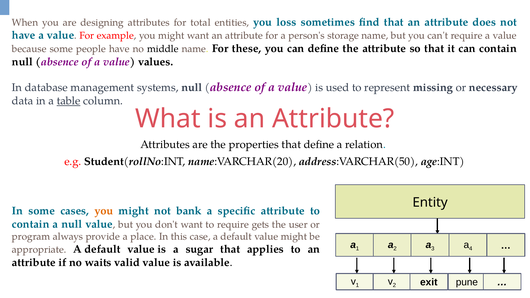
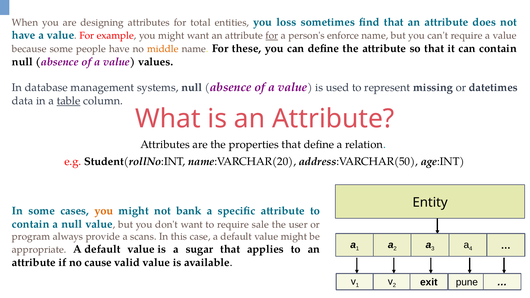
for underline: none -> present (272, 36)
storage: storage -> enforce (343, 36)
middle colour: black -> orange (163, 49)
necessary: necessary -> datetimes (493, 87)
gets: gets -> sale (260, 225)
place: place -> scans (143, 237)
waits: waits -> cause (98, 263)
